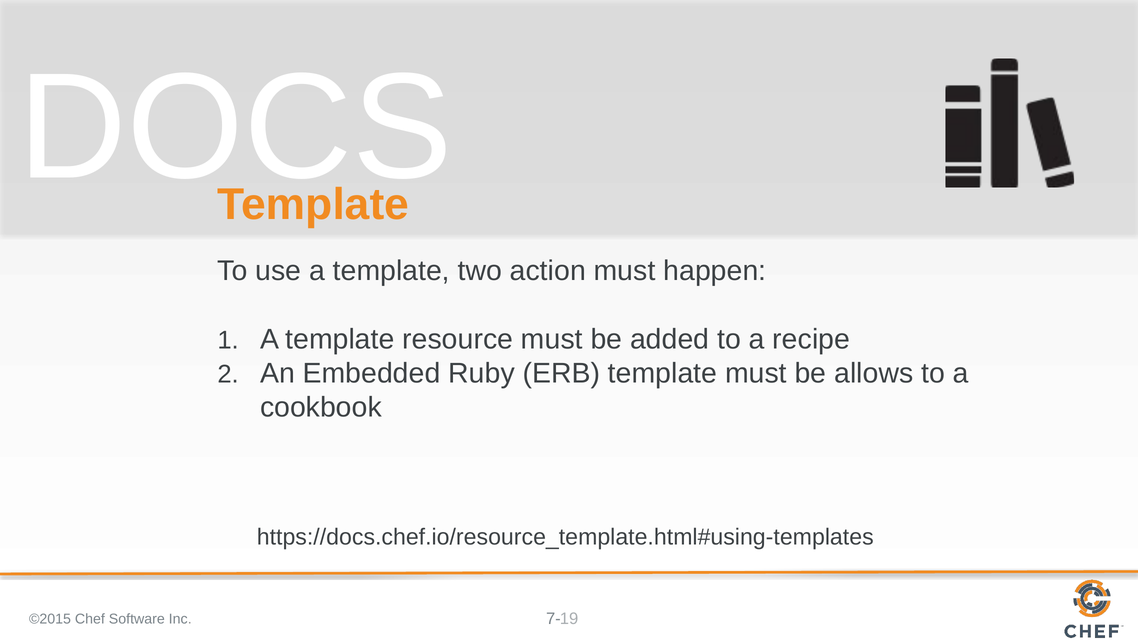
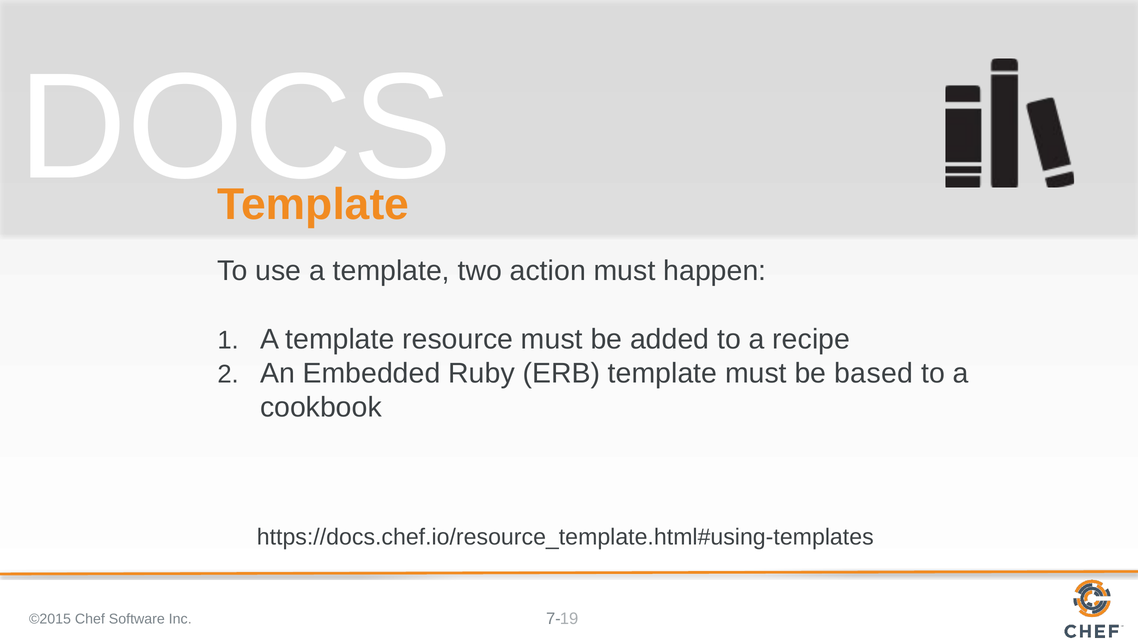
allows: allows -> based (874, 373)
